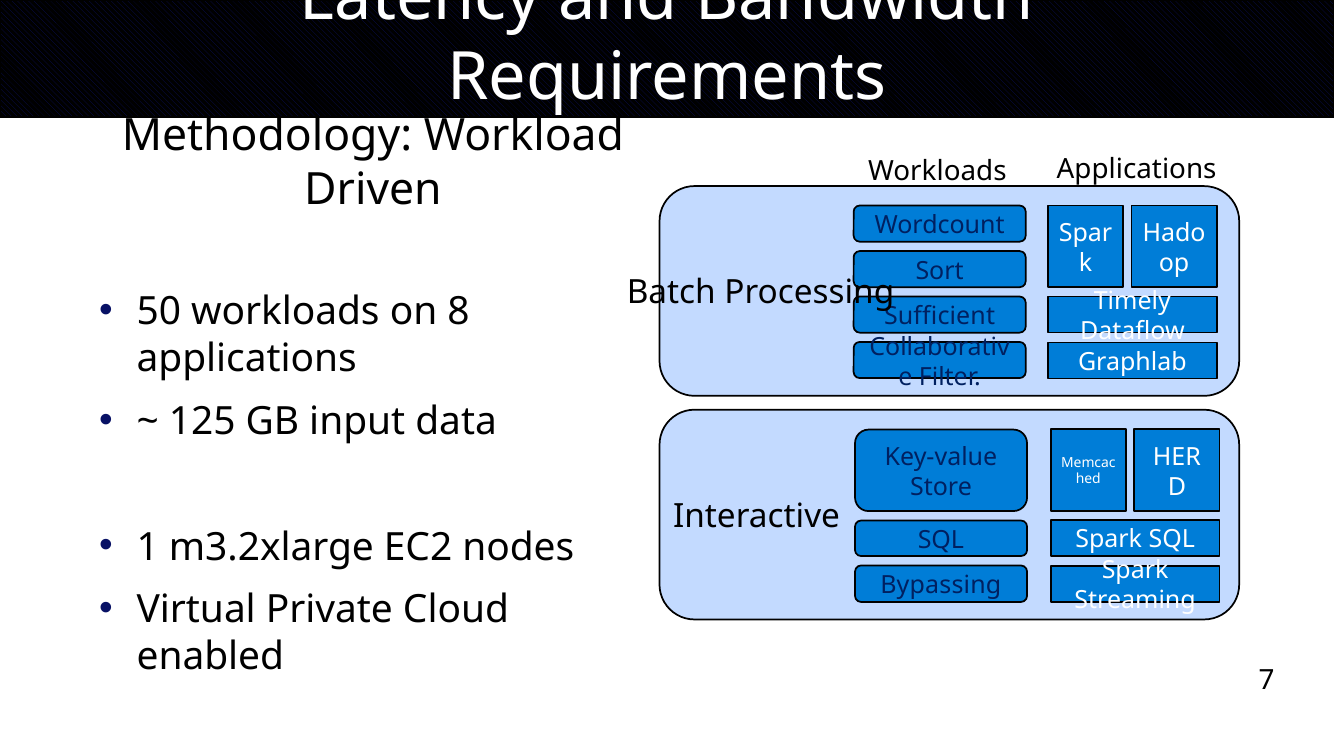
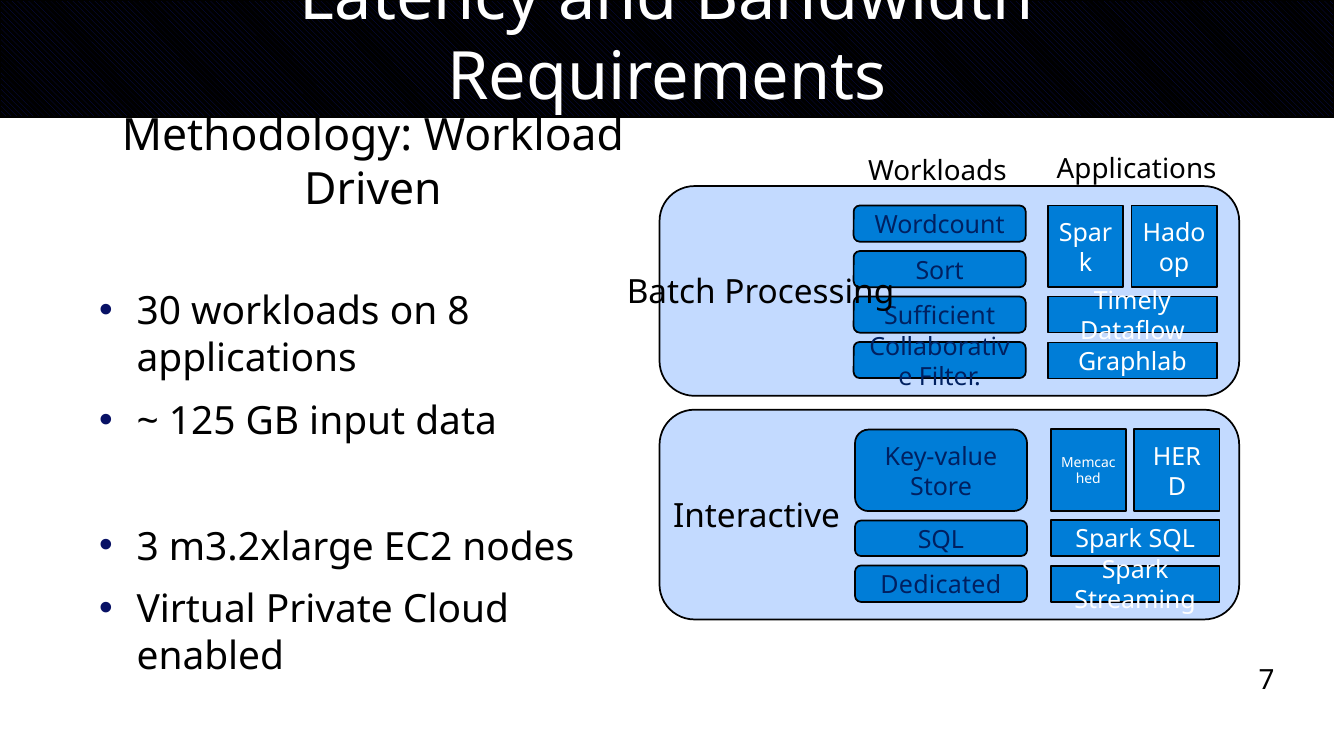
50: 50 -> 30 (159, 312)
1: 1 -> 3 (148, 548)
Bypassing: Bypassing -> Dedicated (941, 586)
